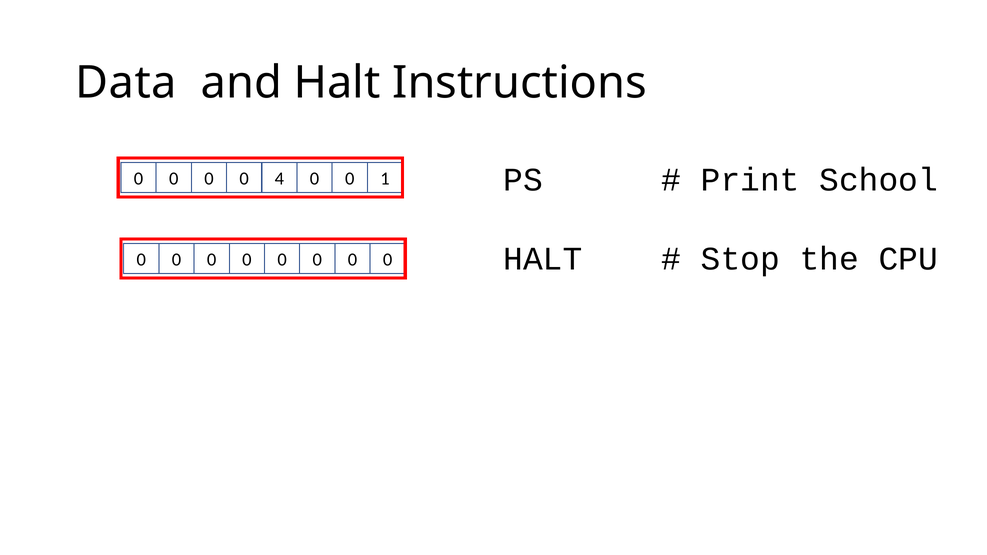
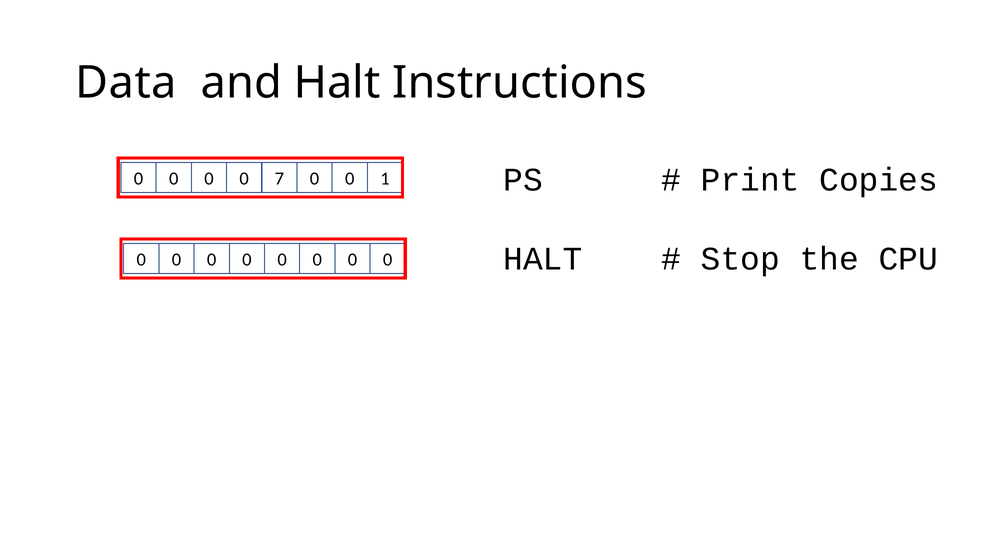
School: School -> Copies (879, 180)
4: 4 -> 7 (279, 179)
